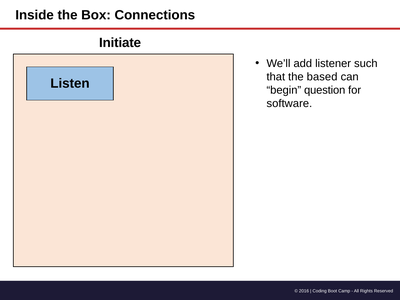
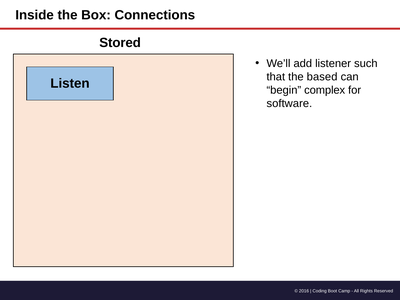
Initiate: Initiate -> Stored (120, 43)
question: question -> complex (325, 90)
